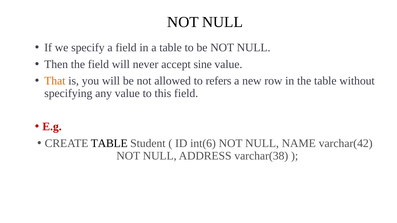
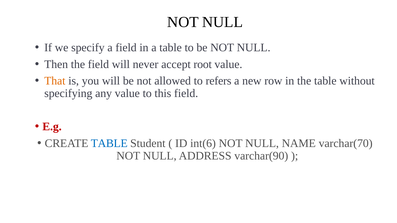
sine: sine -> root (203, 64)
TABLE colour: black -> blue (109, 143)
varchar(42: varchar(42 -> varchar(70 (346, 143)
varchar(38: varchar(38 -> varchar(90 (261, 156)
